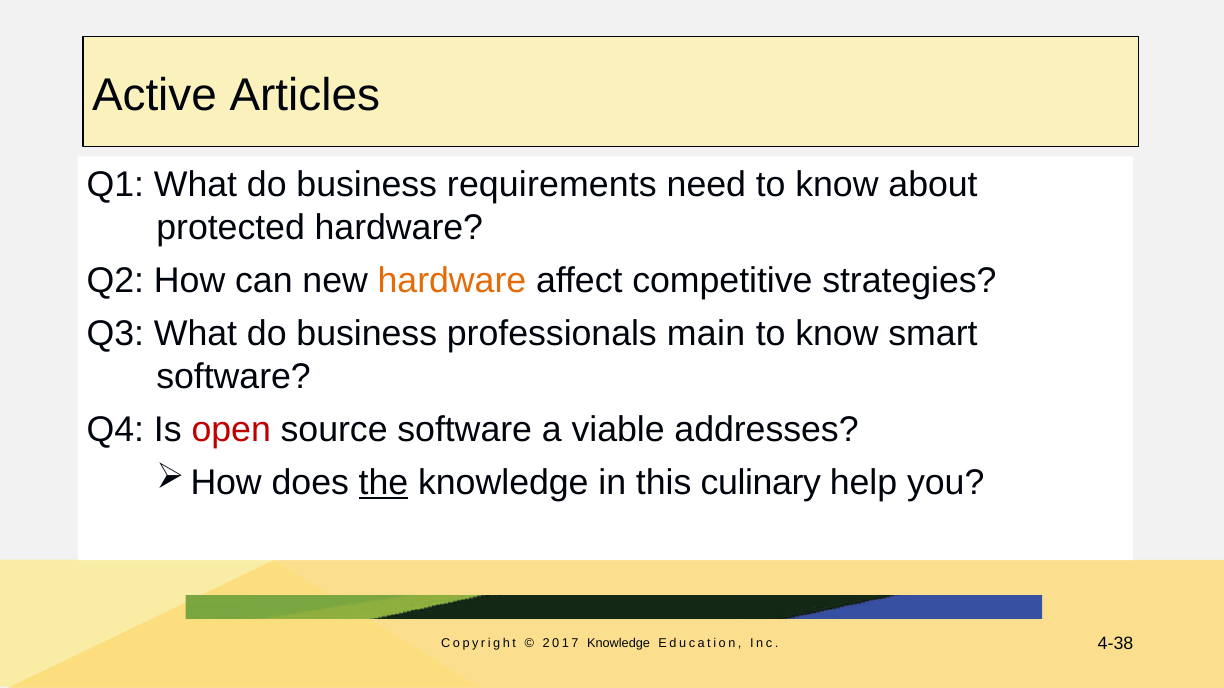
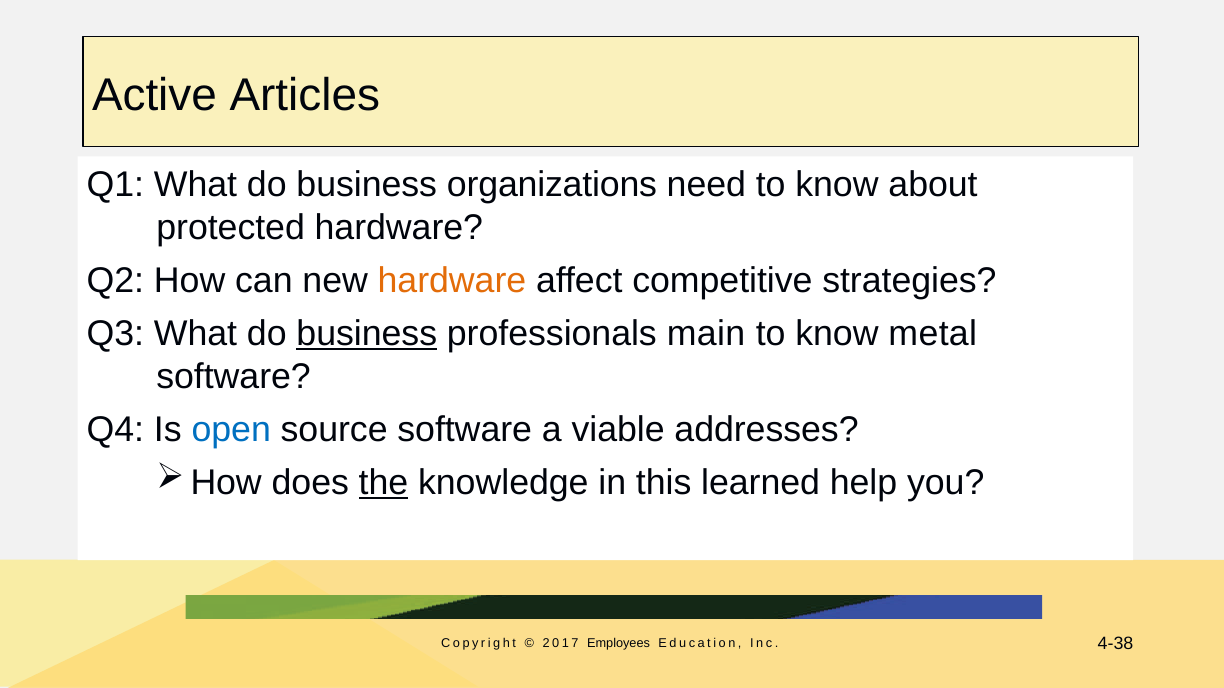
requirements: requirements -> organizations (552, 185)
business underline: none -> present (367, 334)
smart: smart -> metal (933, 334)
open colour: red -> blue (231, 430)
culinary: culinary -> learned (761, 483)
2017 Knowledge: Knowledge -> Employees (619, 643)
